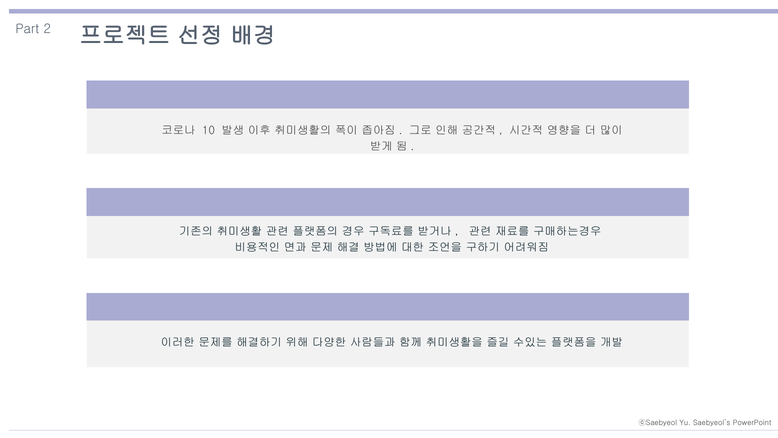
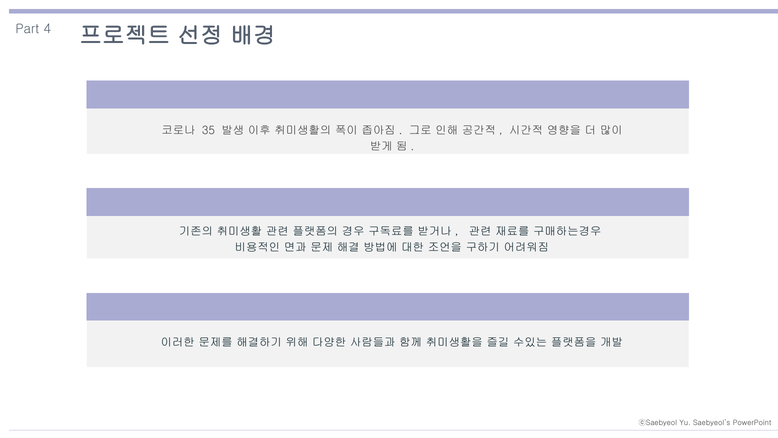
2: 2 -> 4 (47, 29)
10: 10 -> 35 (208, 130)
